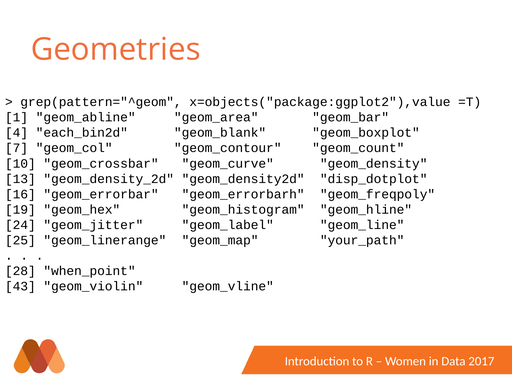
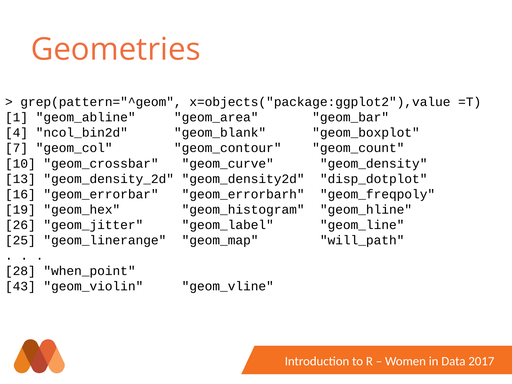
each_bin2d: each_bin2d -> ncol_bin2d (82, 133)
24: 24 -> 26 (20, 225)
your_path: your_path -> will_path (362, 240)
